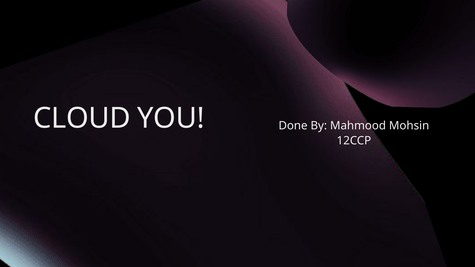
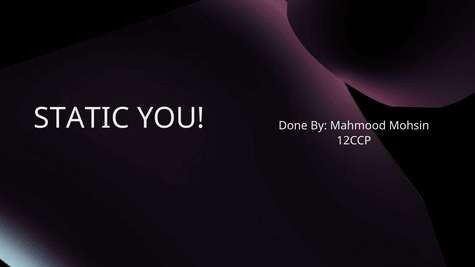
CLOUD: CLOUD -> STATIC (82, 118)
